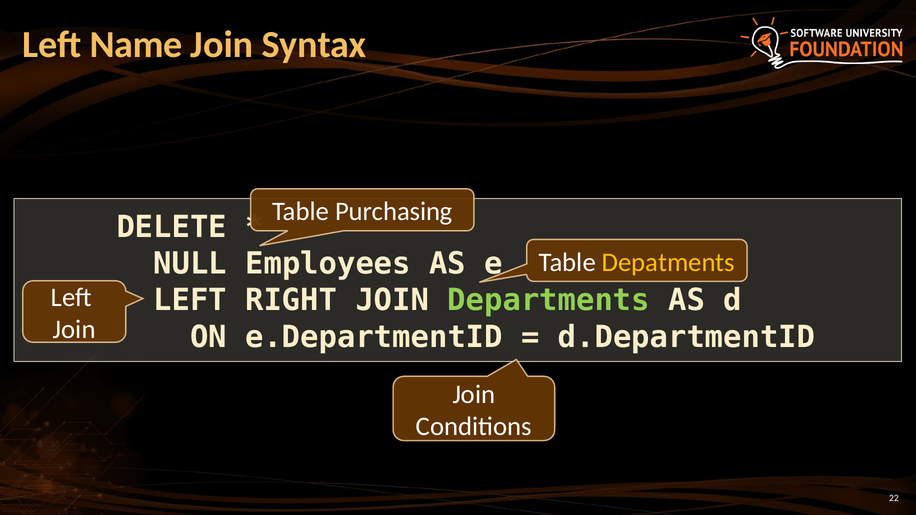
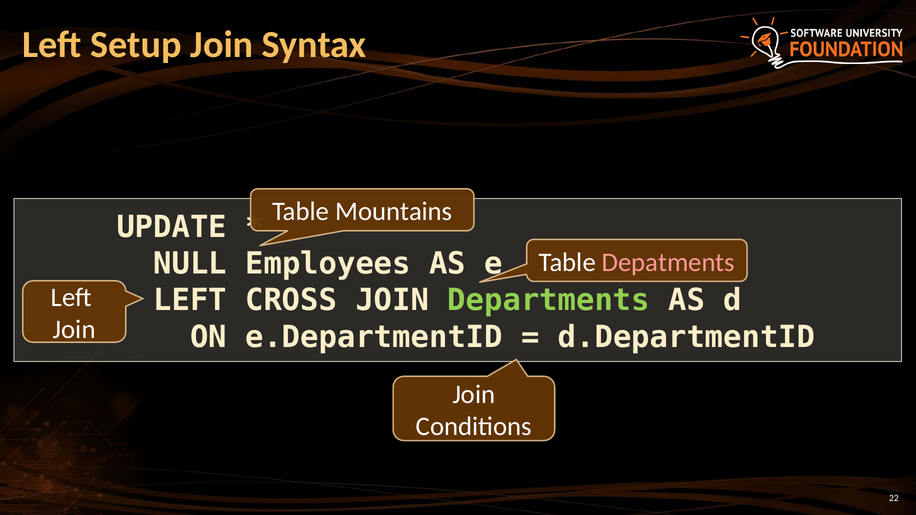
Name: Name -> Setup (136, 45)
Purchasing: Purchasing -> Mountains (394, 212)
DELETE: DELETE -> UPDATE (172, 227)
Depatments colour: yellow -> pink (668, 262)
RIGHT: RIGHT -> CROSS (291, 301)
